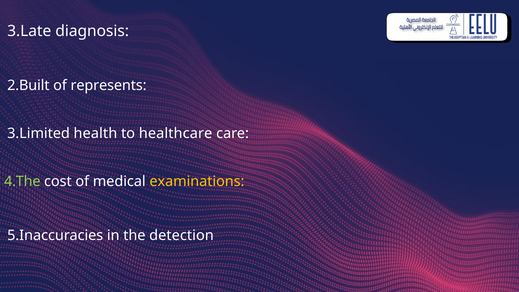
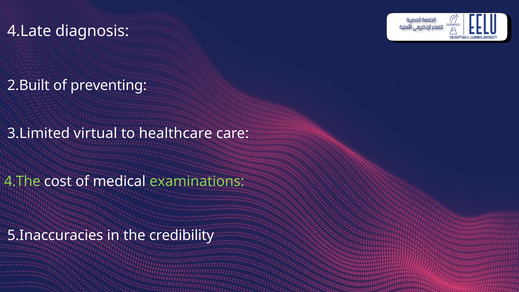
3.Late: 3.Late -> 4.Late (29, 31)
represents: represents -> preventing (109, 85)
health: health -> virtual (95, 133)
examinations colour: yellow -> light green (197, 182)
detection: detection -> credibility (182, 235)
